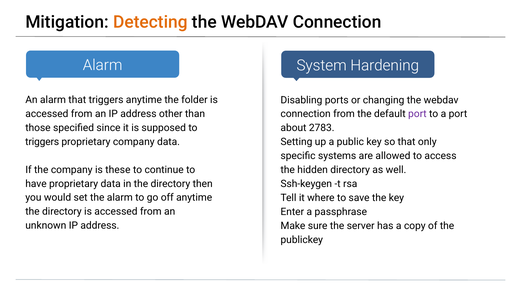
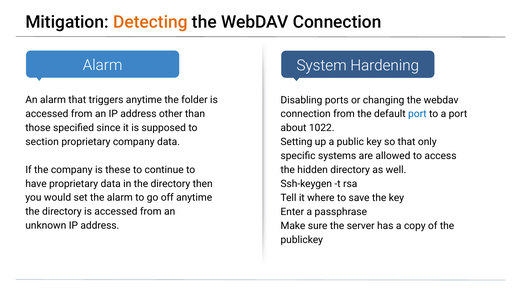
port colour: purple -> blue (417, 114)
2783: 2783 -> 1022 (322, 128)
triggers: triggers -> section (42, 142)
